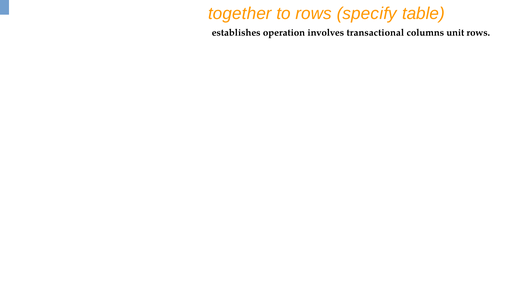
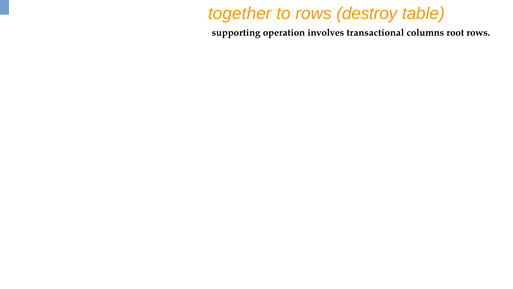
specify: specify -> destroy (367, 13)
establishes: establishes -> supporting (236, 33)
unit: unit -> root (455, 33)
